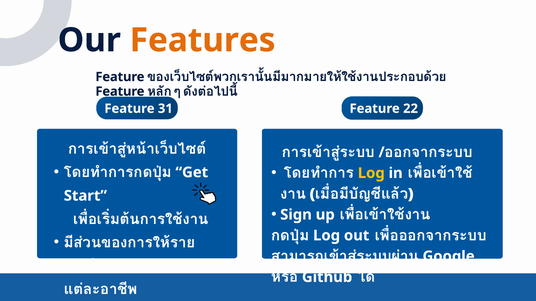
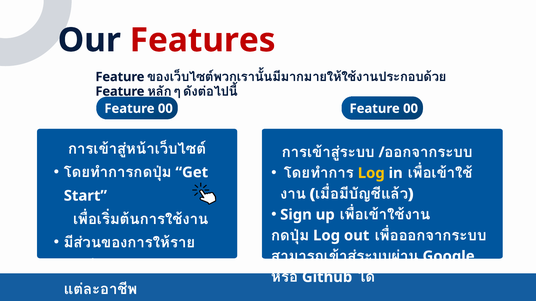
Features colour: orange -> red (203, 40)
31: 31 -> 00 (165, 109)
22: 22 -> 00 (411, 109)
